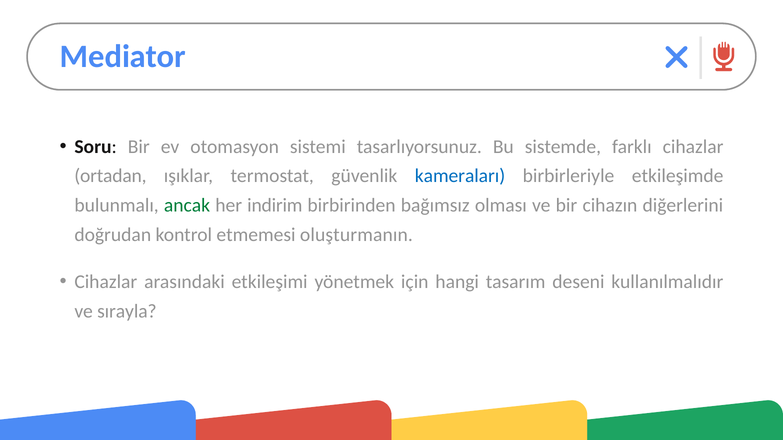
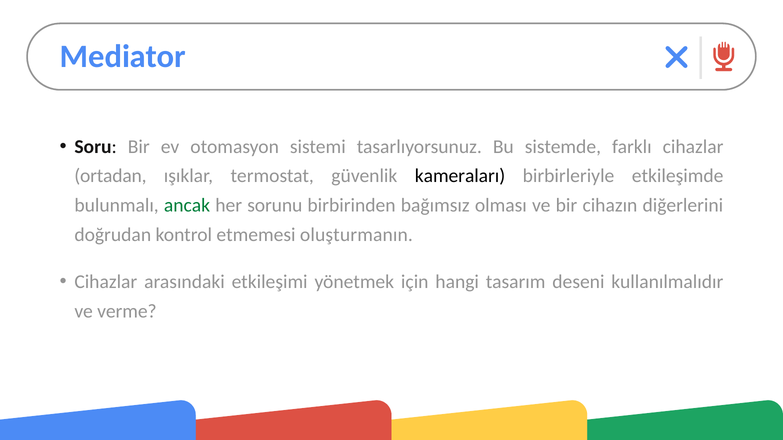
kameraları colour: blue -> black (460, 176)
indirim: indirim -> sorunu (275, 206)
sırayla: sırayla -> verme (127, 312)
